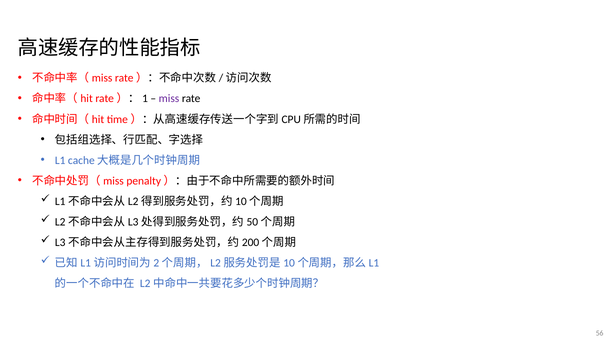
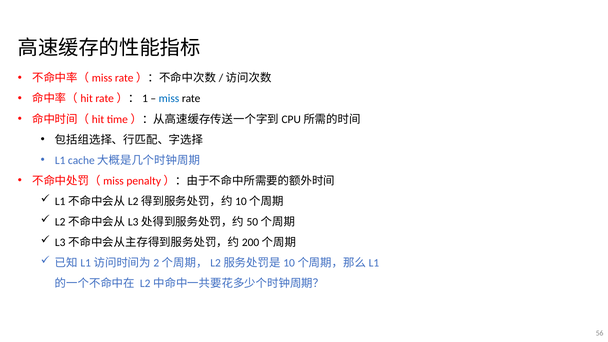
miss colour: purple -> blue (169, 99)
